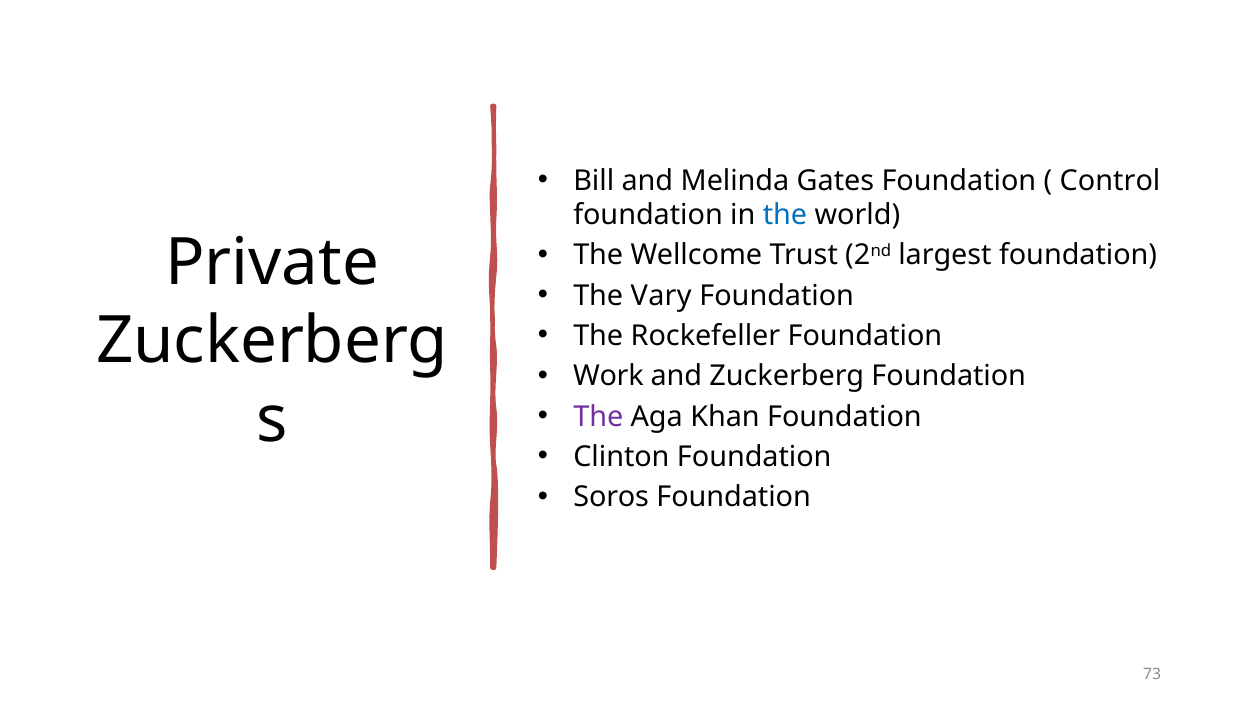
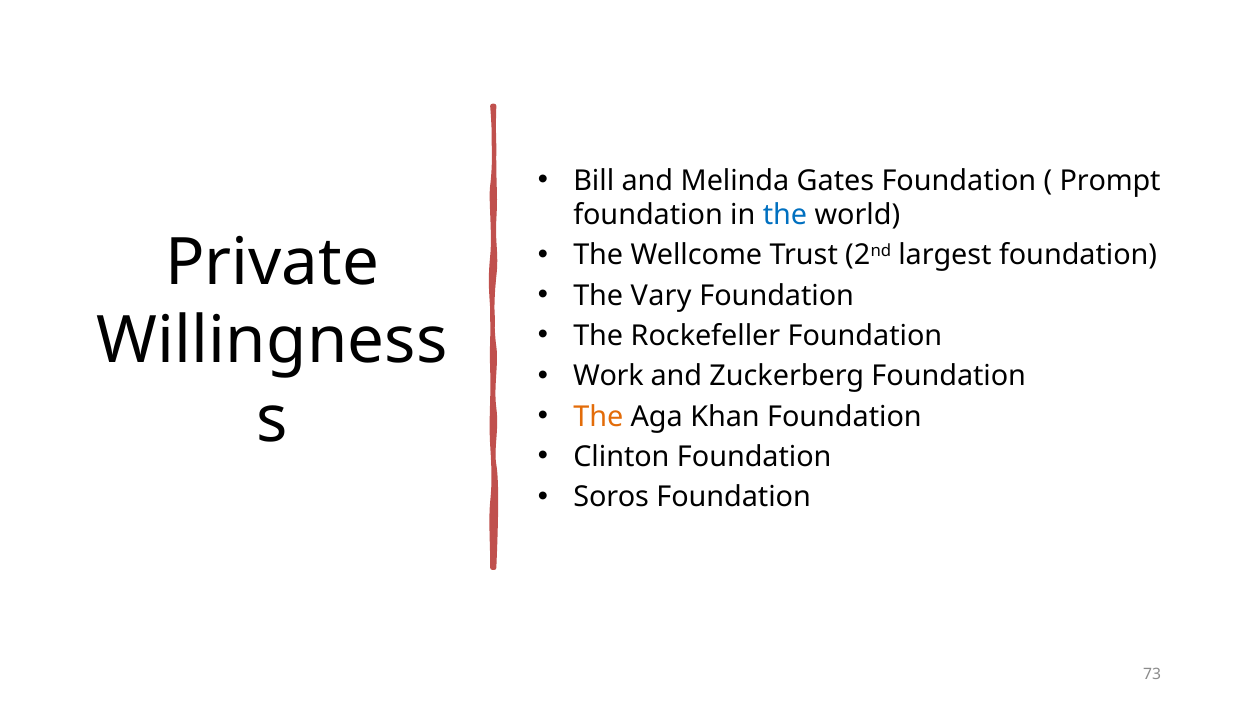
Control: Control -> Prompt (1110, 181)
Zuckerberg: Zuckerberg -> Willingness (272, 341)
The colour: purple -> orange (598, 417)
